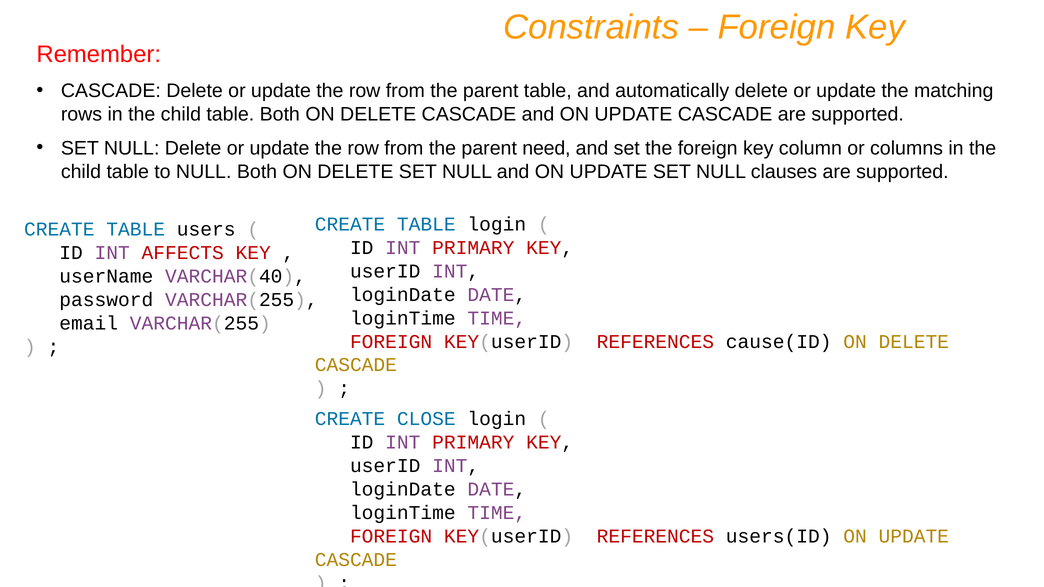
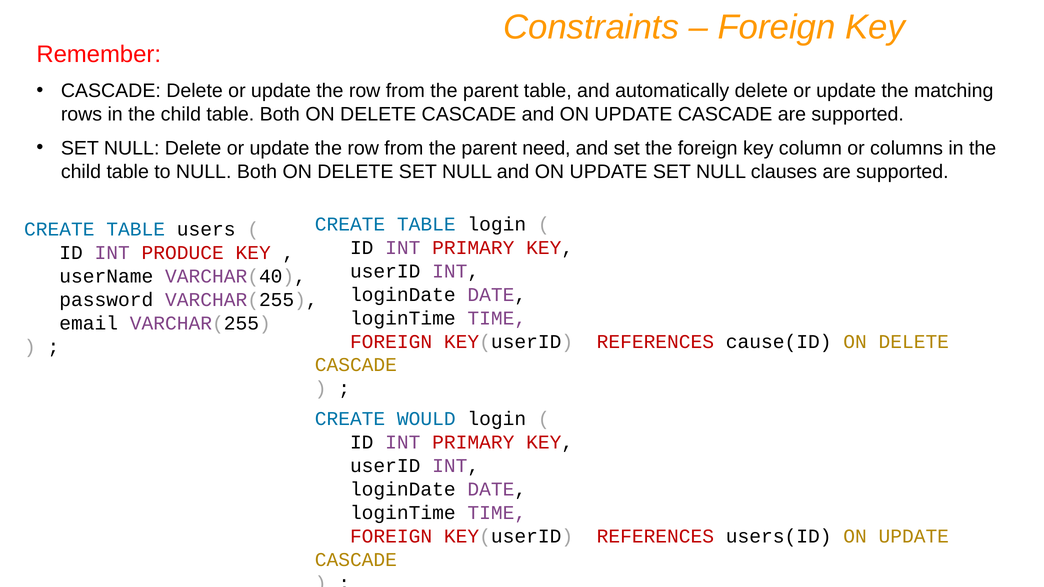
AFFECTS: AFFECTS -> PRODUCE (183, 253)
CLOSE: CLOSE -> WOULD (426, 419)
